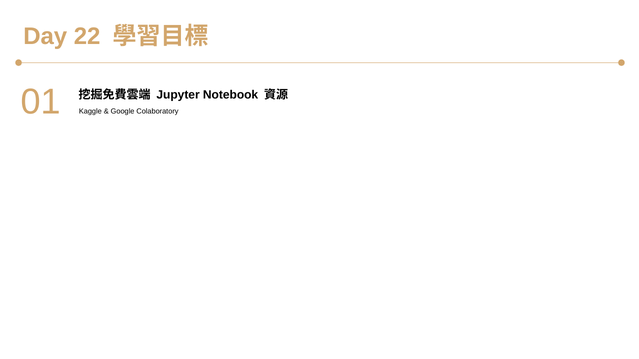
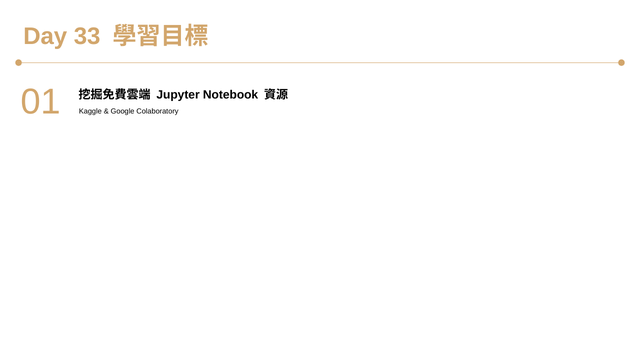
22: 22 -> 33 (87, 37)
